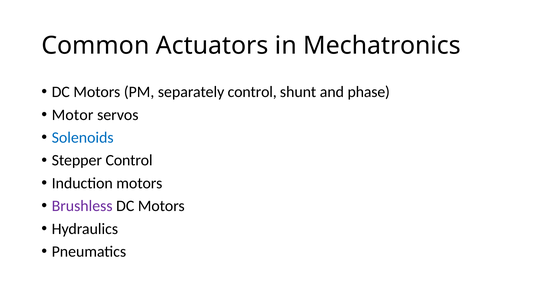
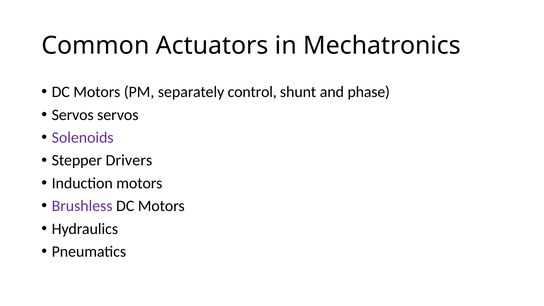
Motor: Motor -> Servos (73, 115)
Solenoids colour: blue -> purple (83, 138)
Stepper Control: Control -> Drivers (129, 160)
